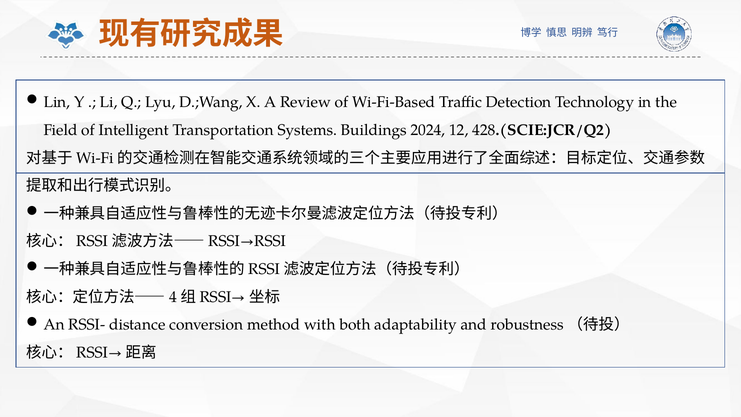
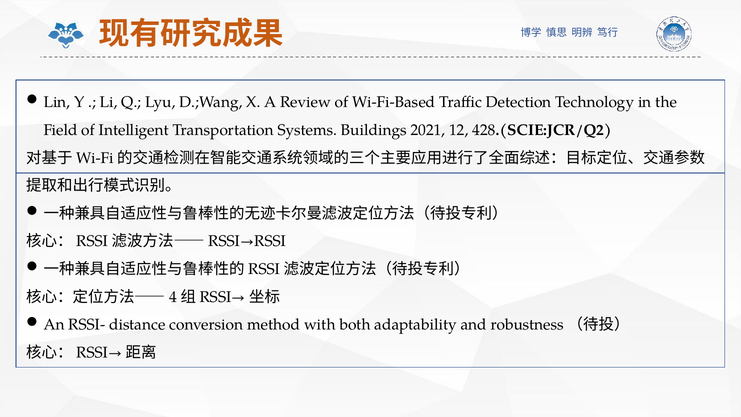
2024: 2024 -> 2021 (428, 130)
